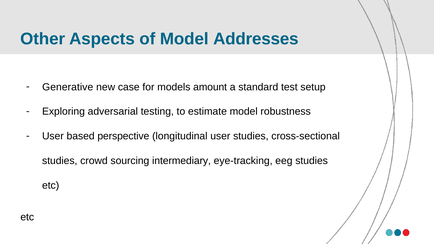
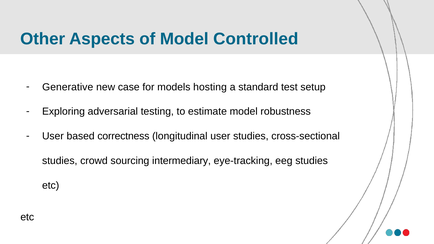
Addresses: Addresses -> Controlled (256, 39)
amount: amount -> hosting (210, 87)
perspective: perspective -> correctness (123, 136)
